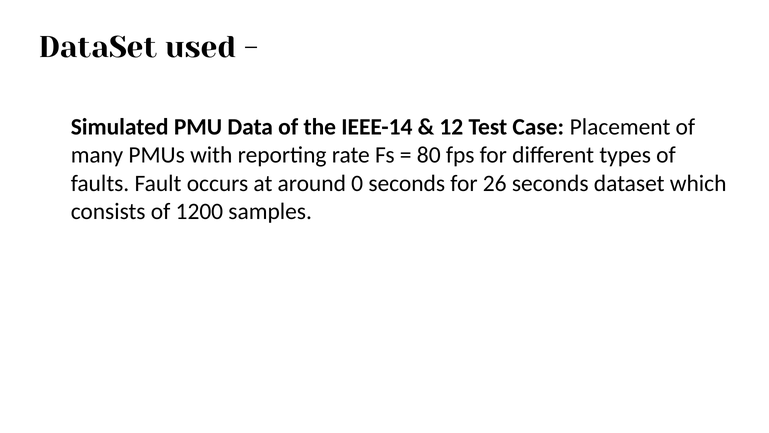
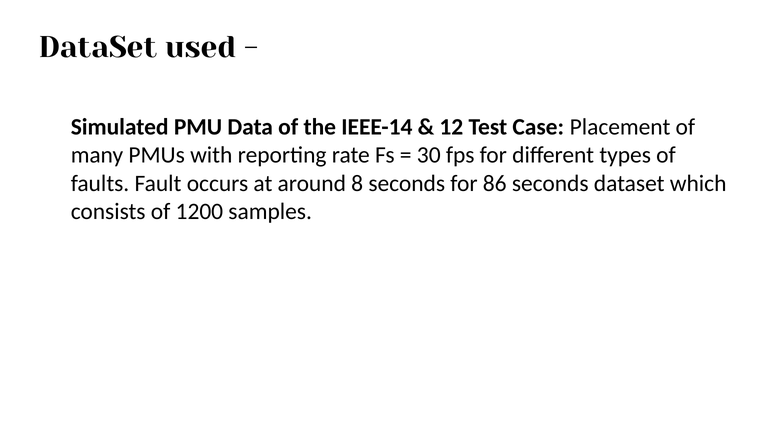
80: 80 -> 30 (429, 155)
0: 0 -> 8 (357, 183)
26: 26 -> 86 (495, 183)
